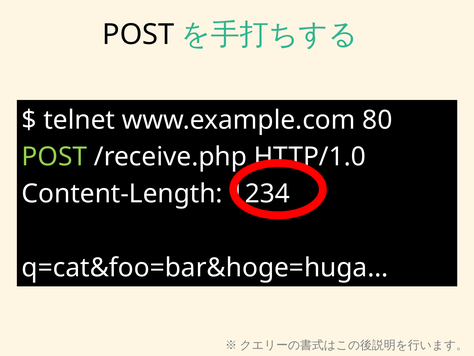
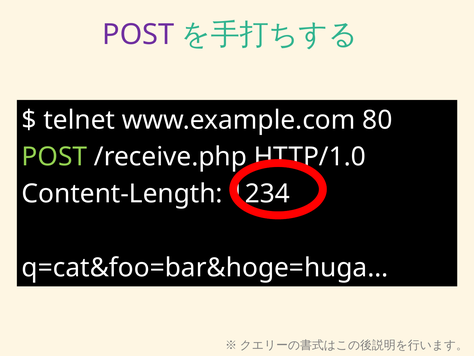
POST colour: black -> purple (138, 34)
